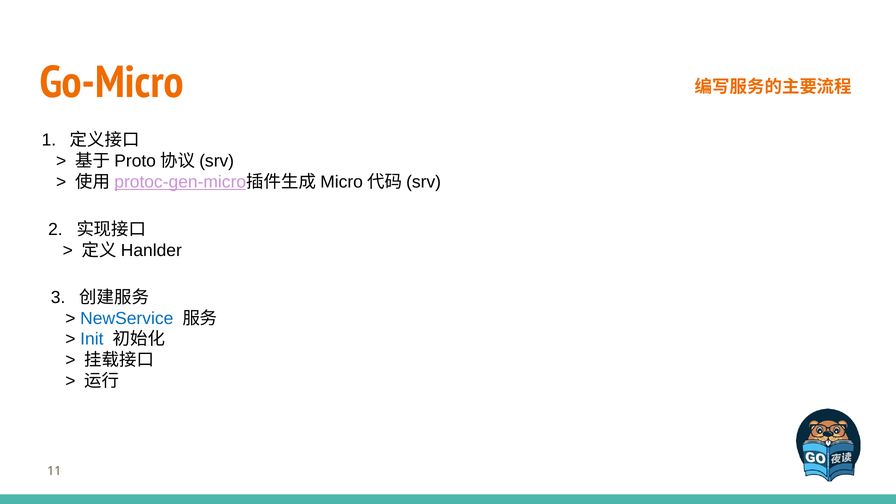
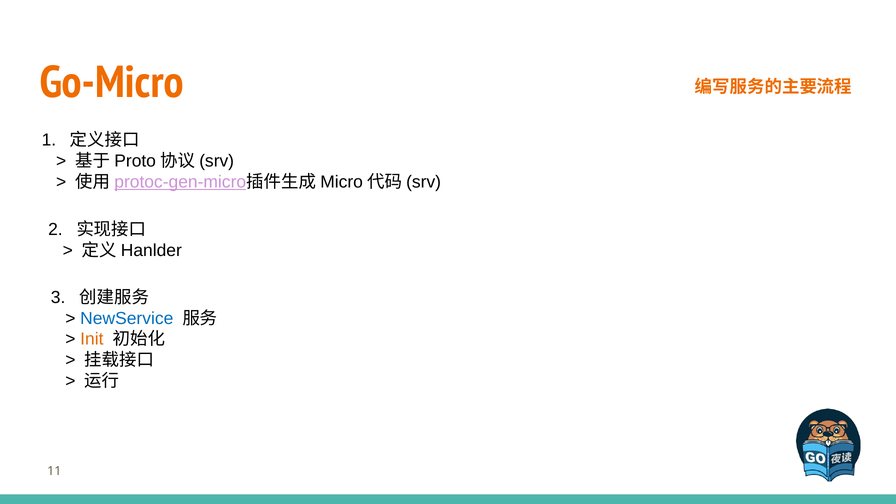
Init colour: blue -> orange (92, 339)
